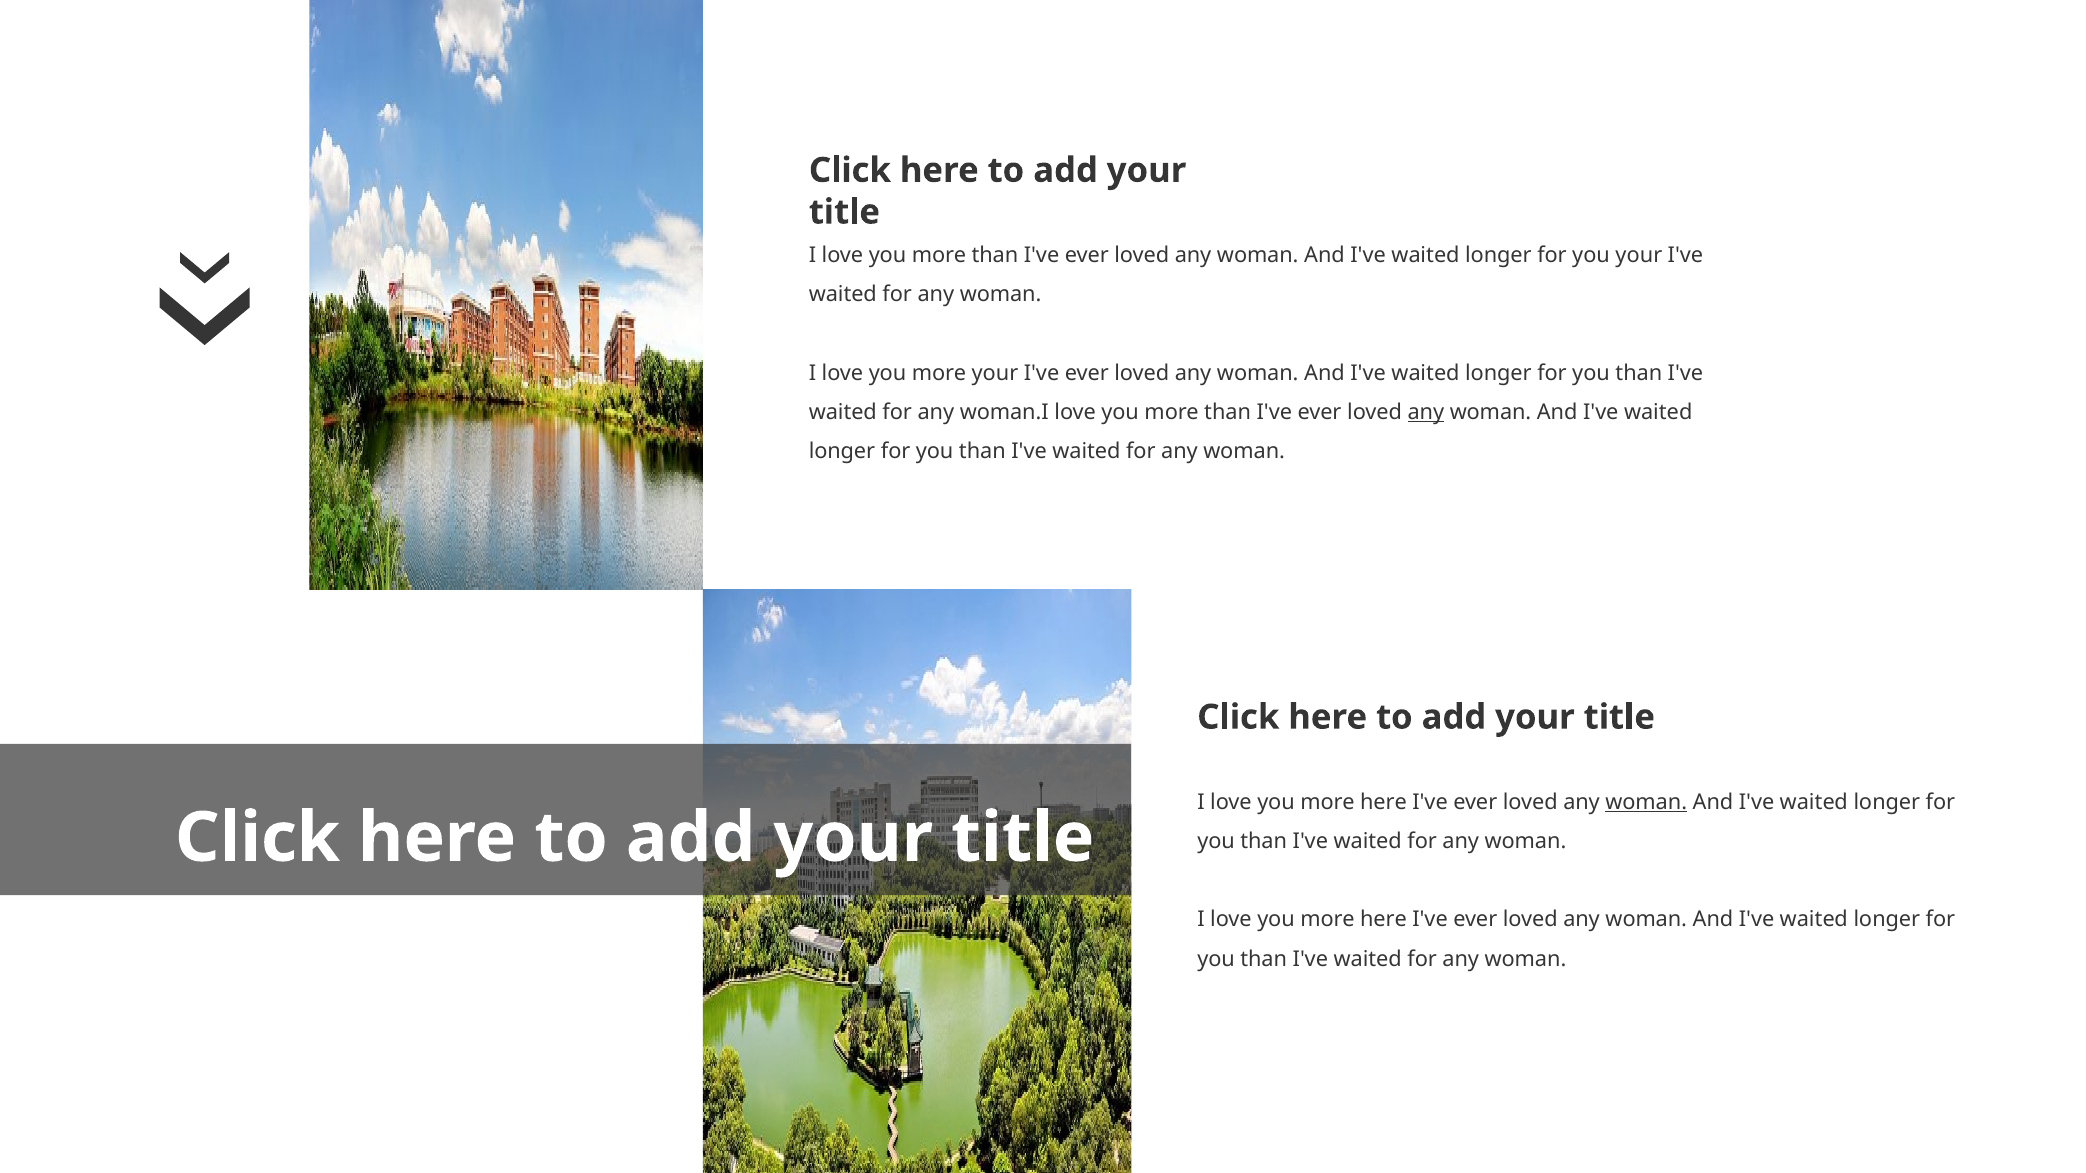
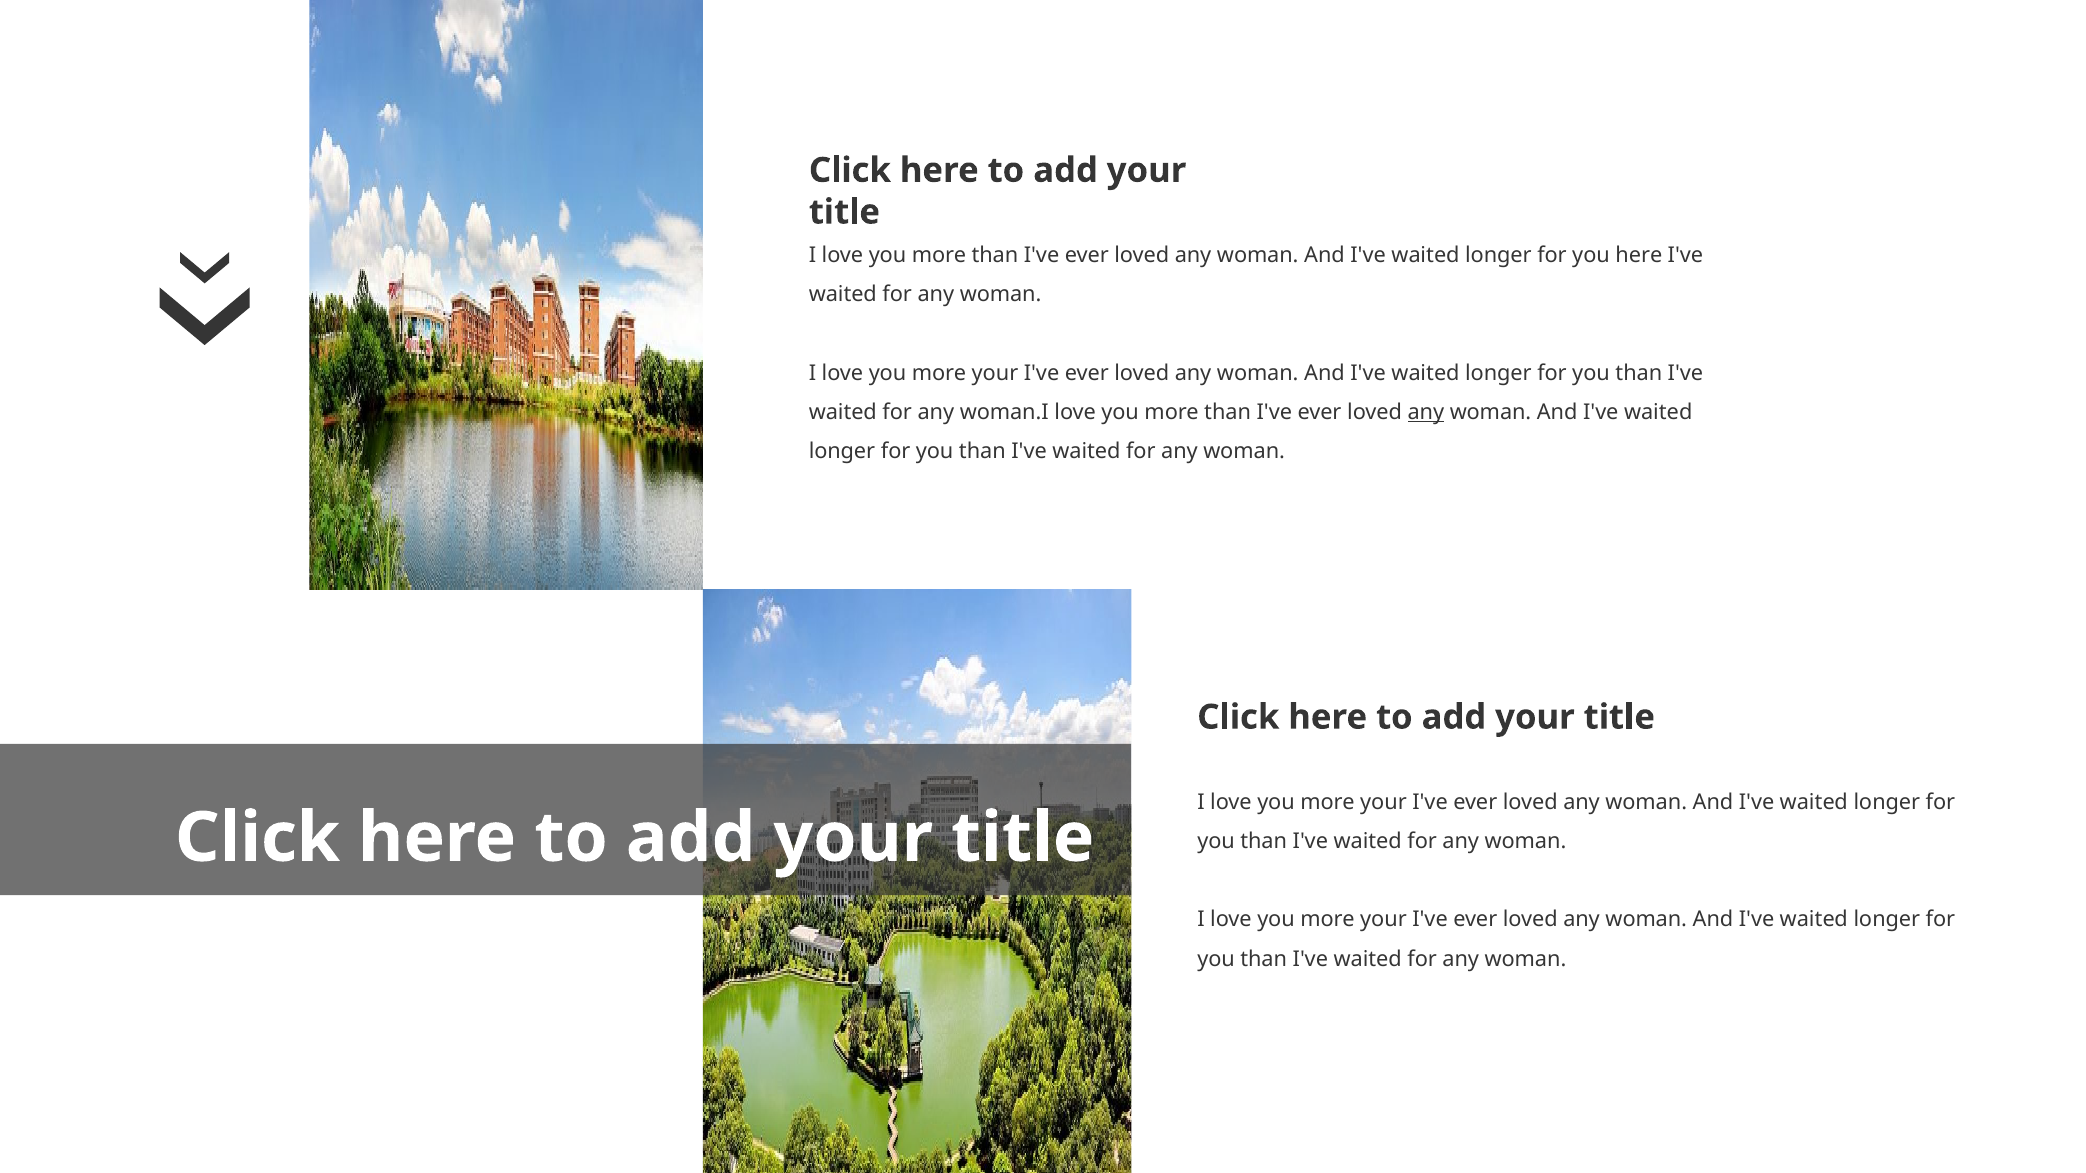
you your: your -> here (1639, 256)
here: here -> your (1383, 803)
woman underline: present -> none (1646, 803)
here: here -> your (1383, 920)
